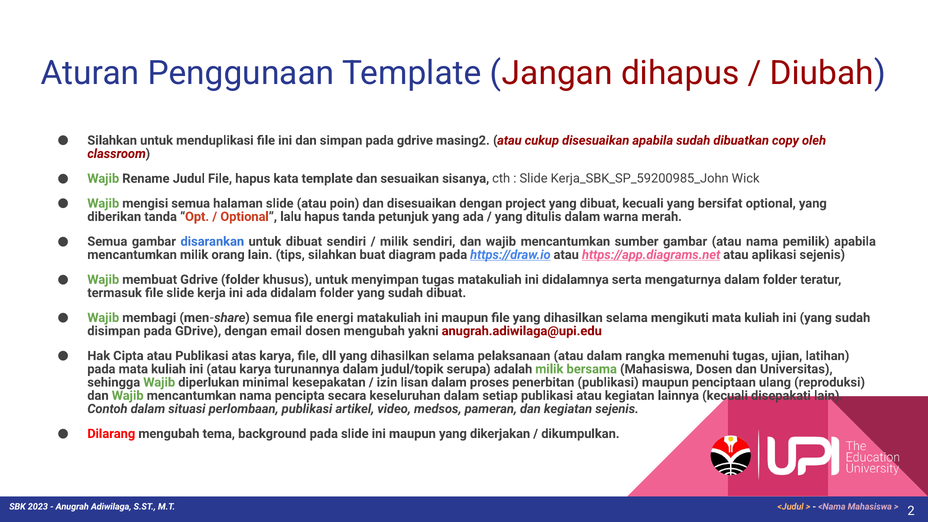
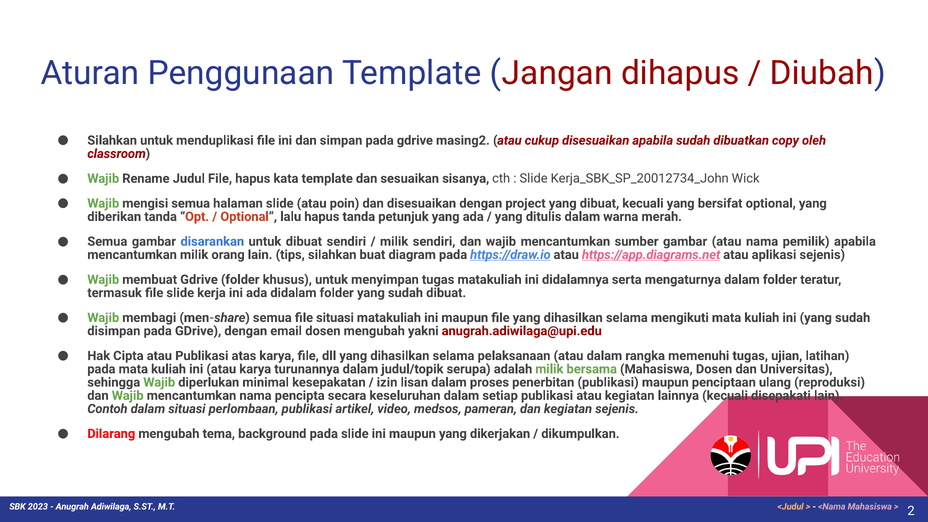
Kerja_SBK_SP_59200985_John: Kerja_SBK_SP_59200985_John -> Kerja_SBK_SP_20012734_John (640, 179)
file energi: energi -> situasi (335, 318)
